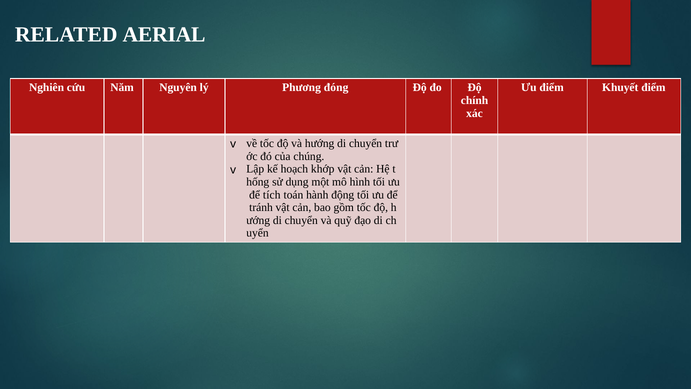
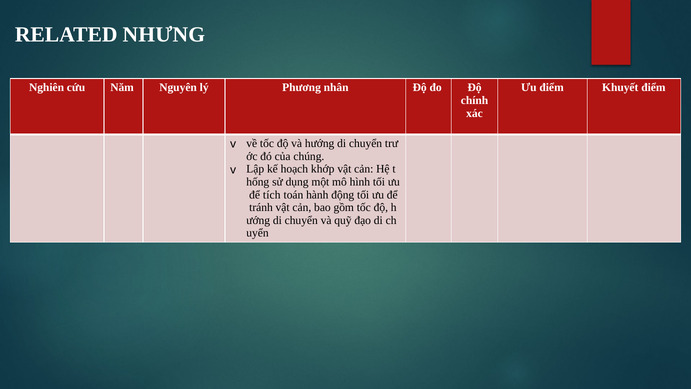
AERIAL: AERIAL -> NHƯNG (164, 35)
đóng: đóng -> nhân (336, 88)
